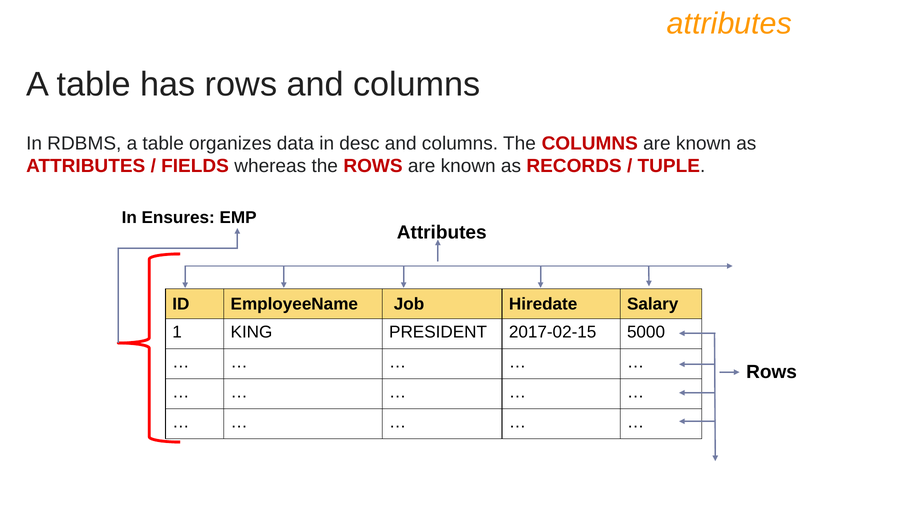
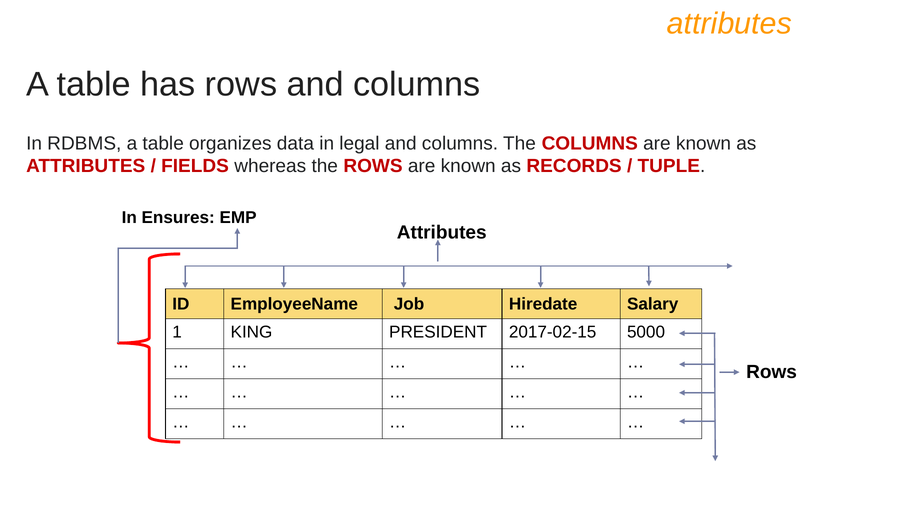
desc: desc -> legal (359, 143)
